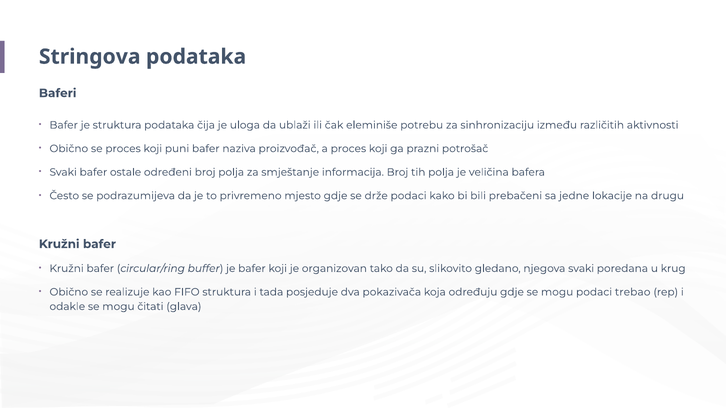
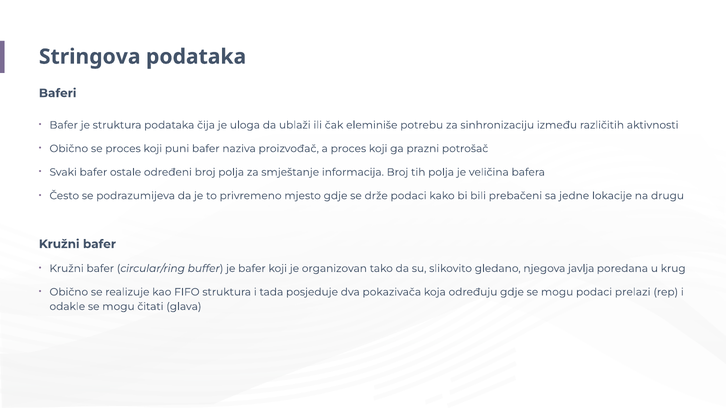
njegova svaki: svaki -> javlja (581, 269)
trebao: trebao -> prelazi (633, 292)
